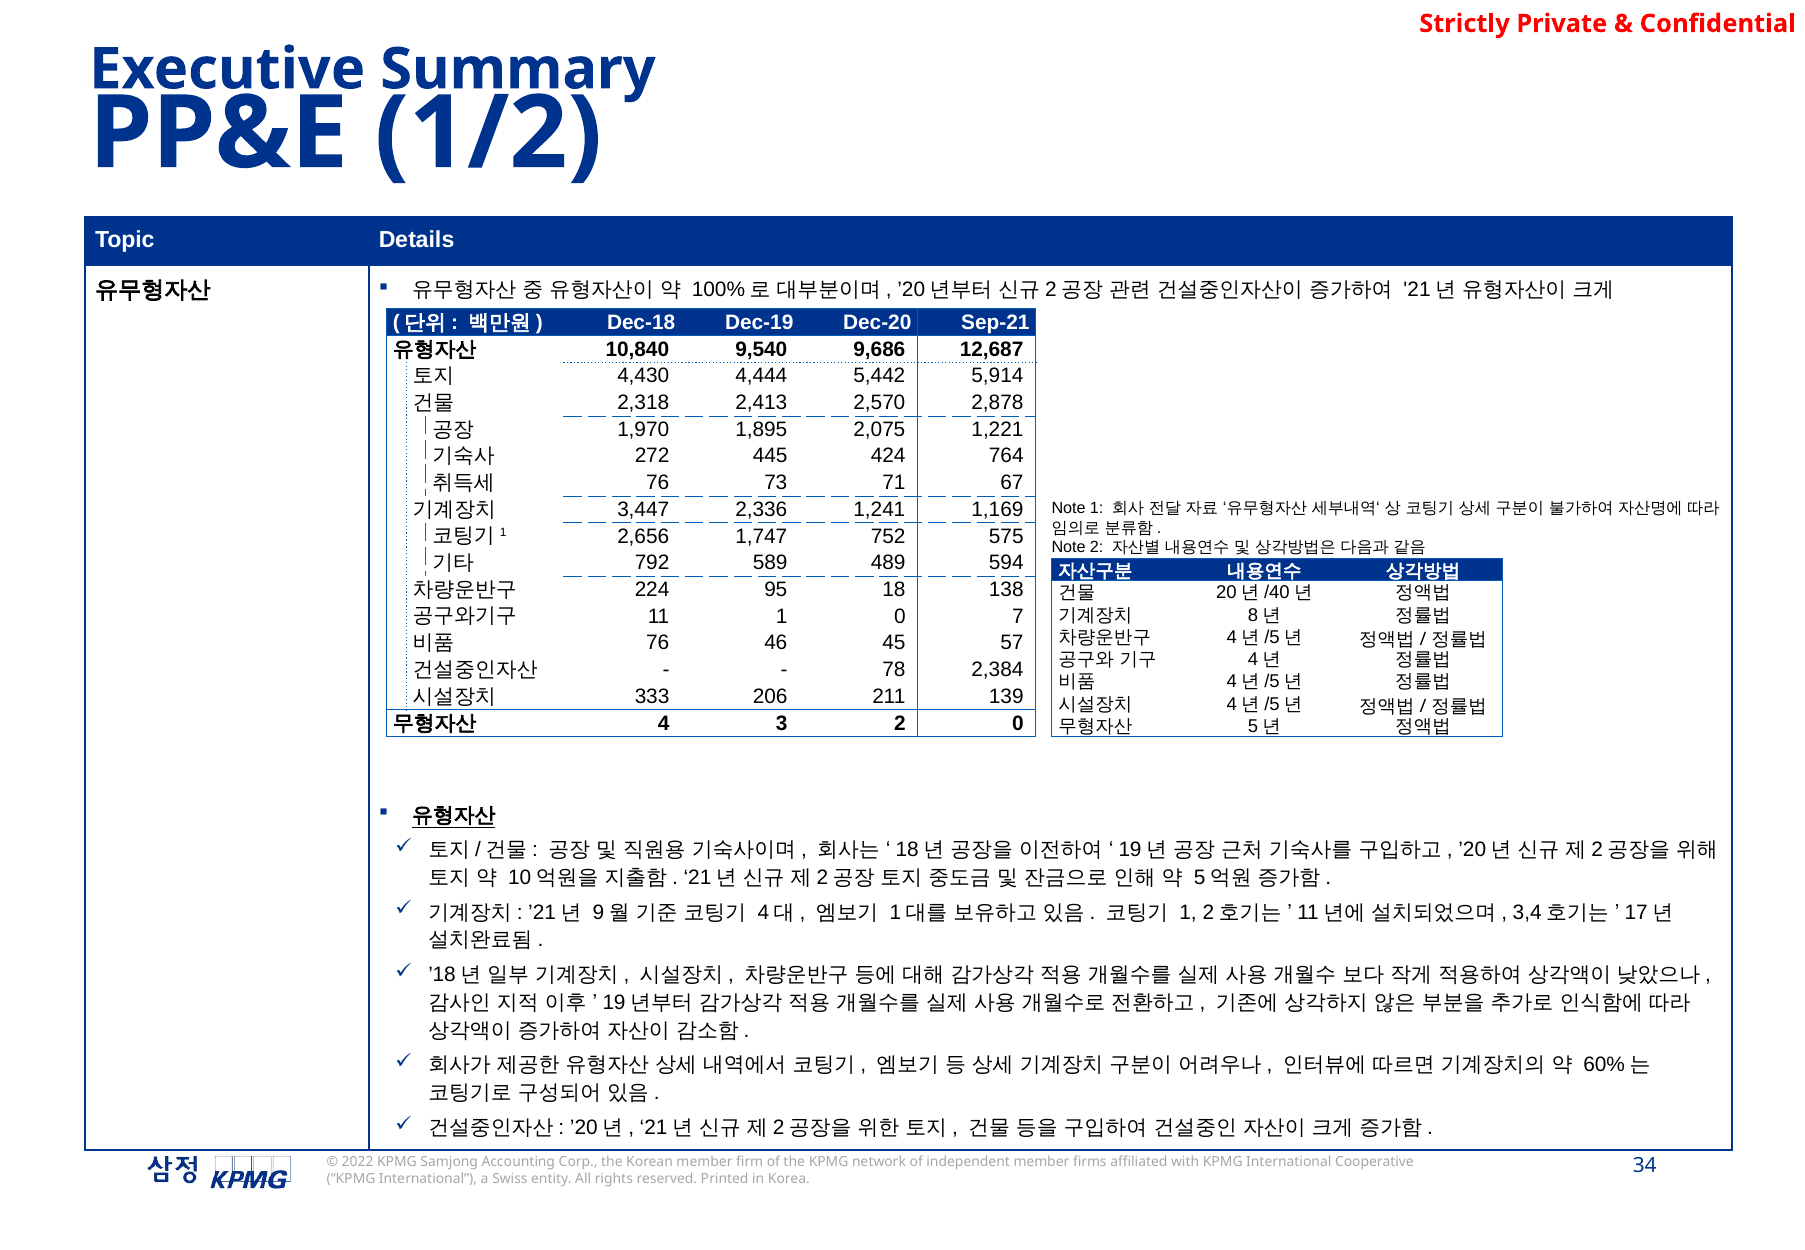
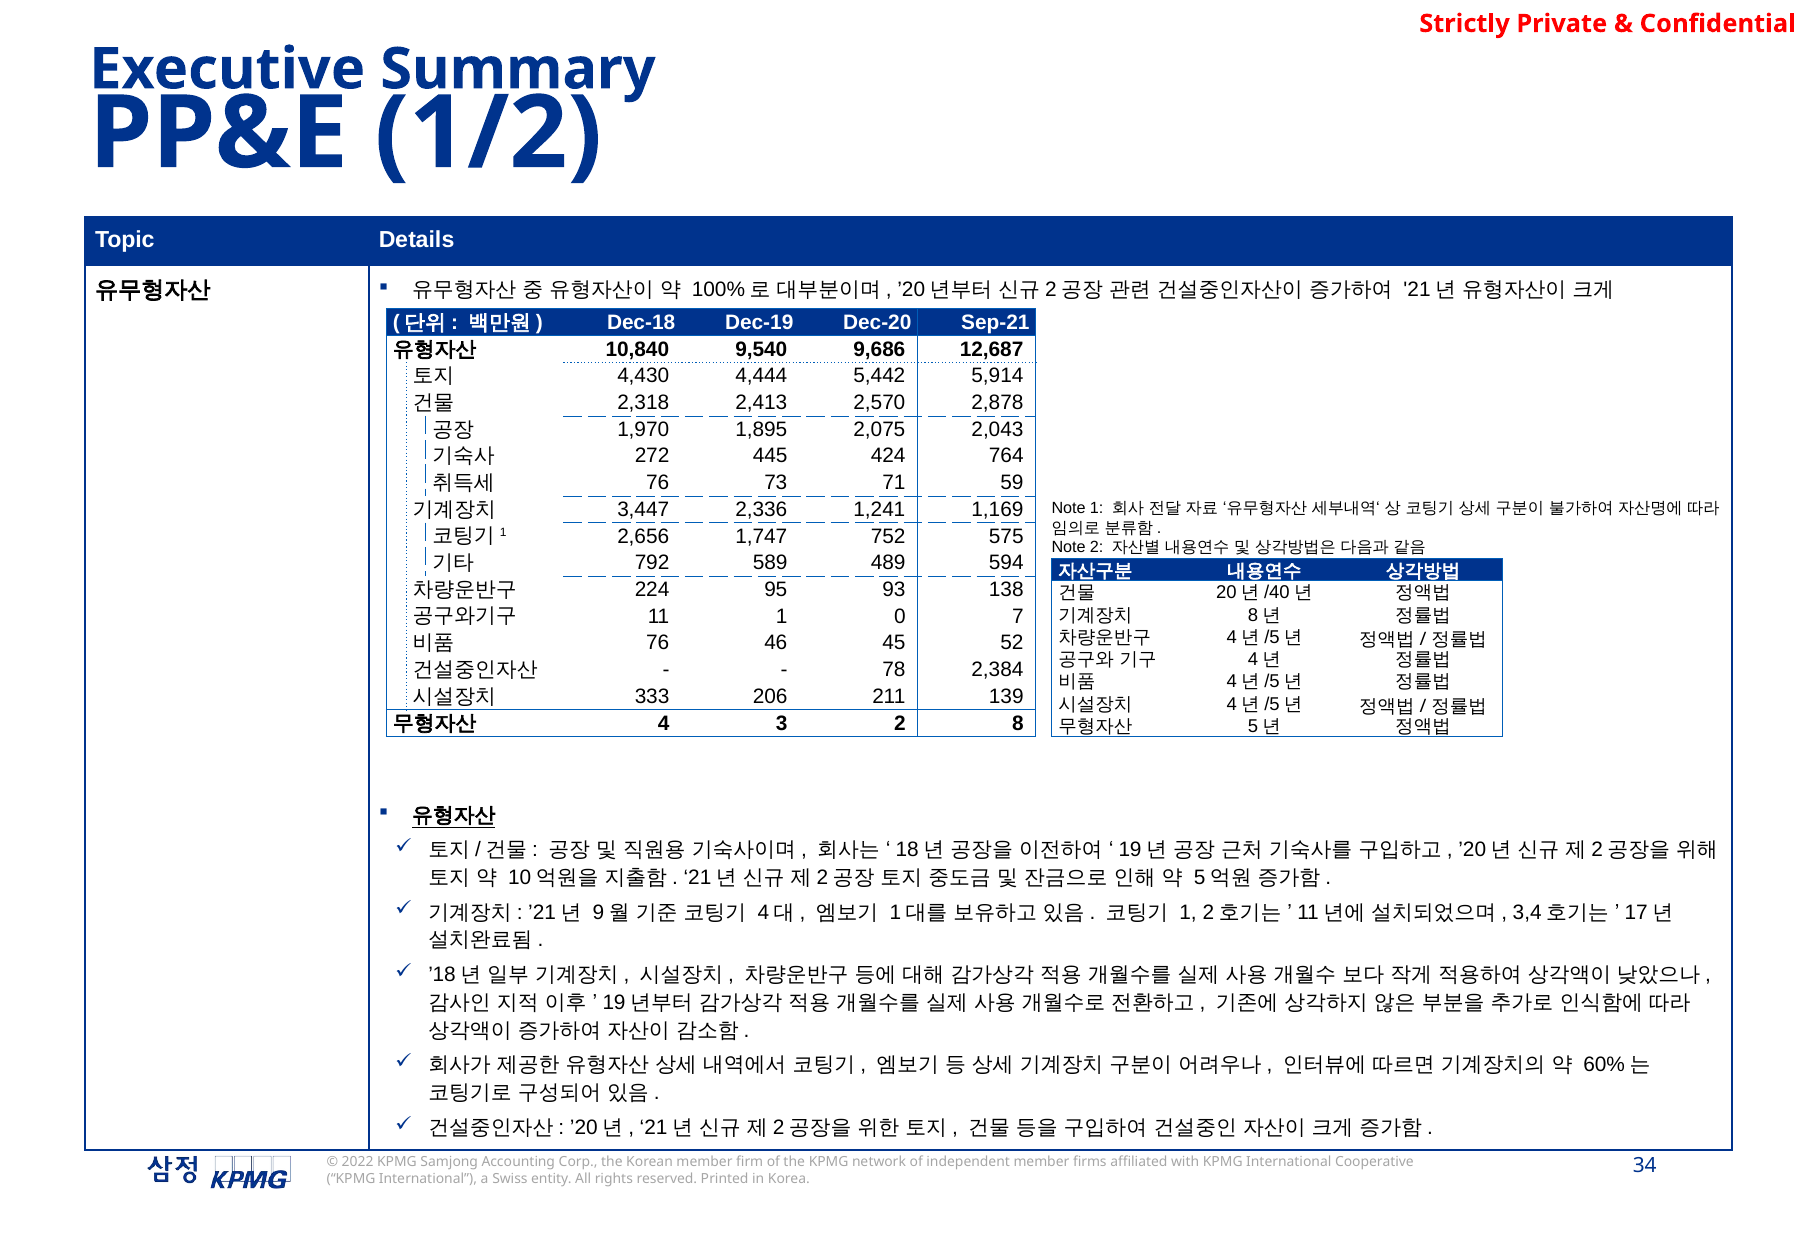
1,221: 1,221 -> 2,043 (997, 429)
67: 67 -> 59 (1012, 483)
18: 18 -> 93 (894, 589)
57: 57 -> 52 (1012, 643)
2 0: 0 -> 8 (1018, 723)
